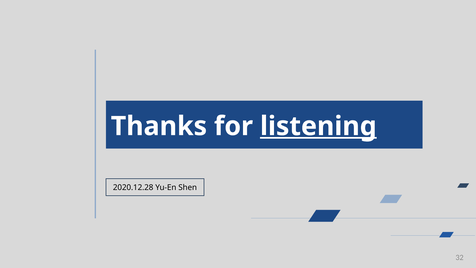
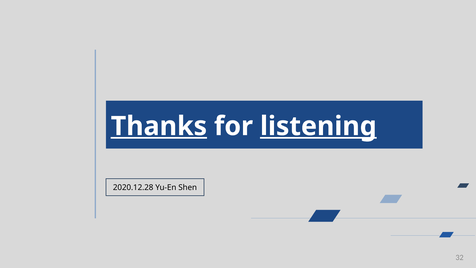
Thanks underline: none -> present (159, 126)
